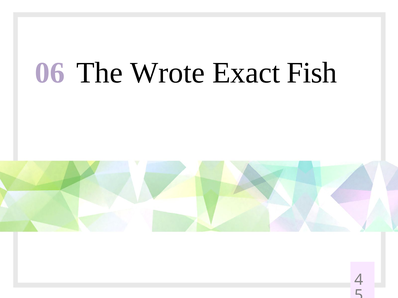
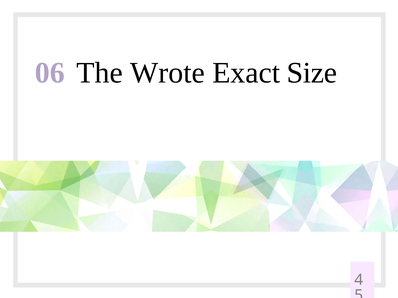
Fish: Fish -> Size (312, 73)
